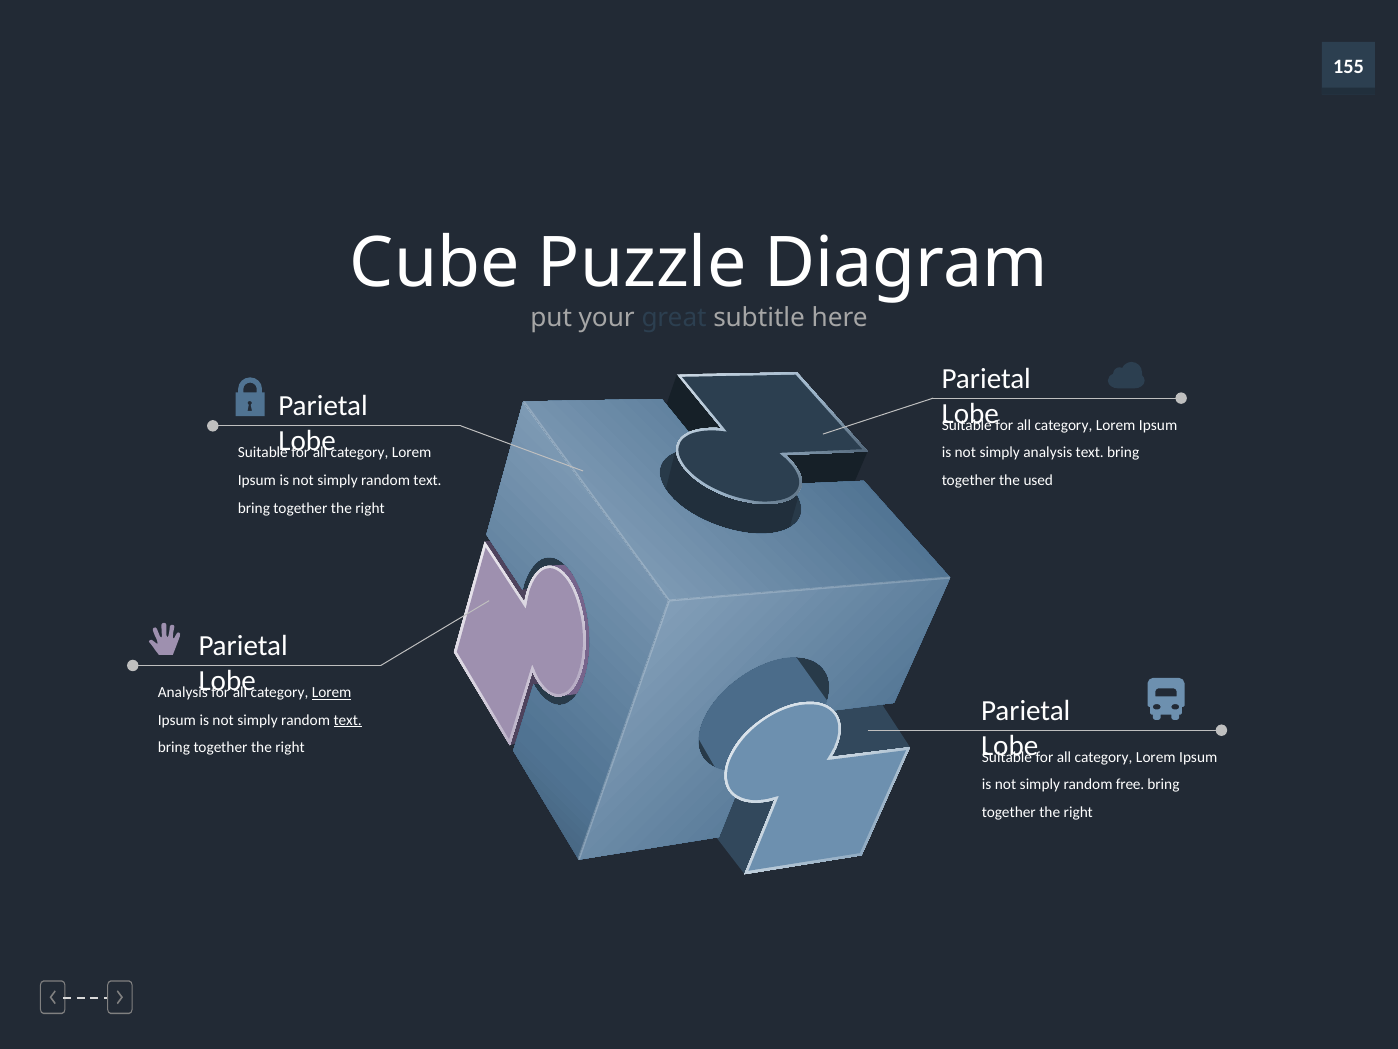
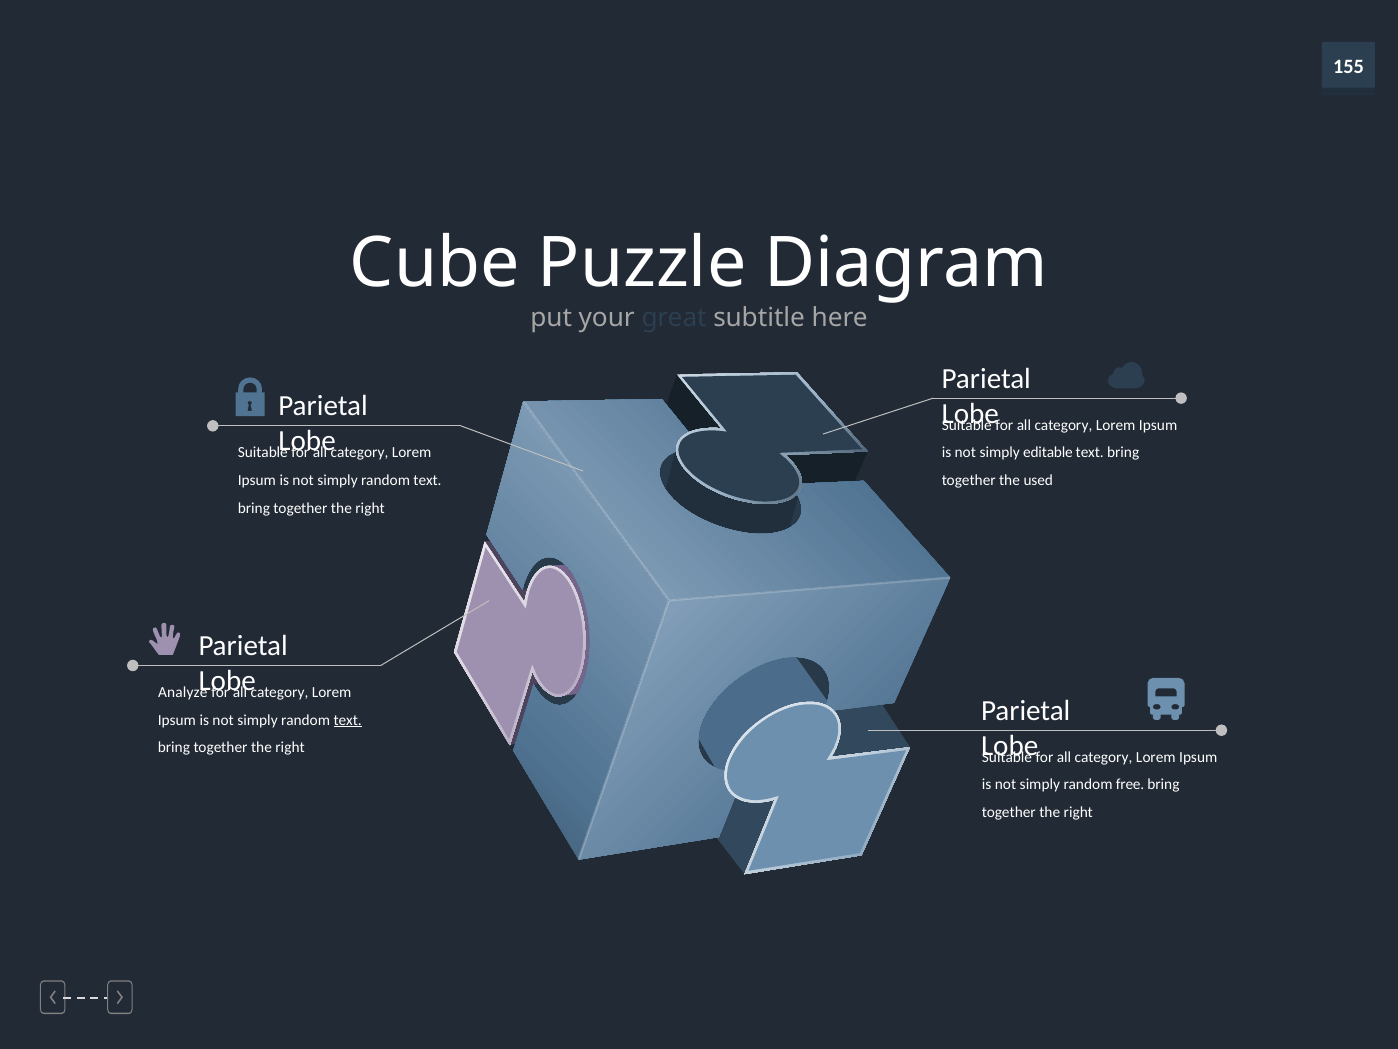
simply analysis: analysis -> editable (1048, 453)
Analysis: Analysis -> Analyze (183, 692)
Lorem underline: present -> none (332, 692)
